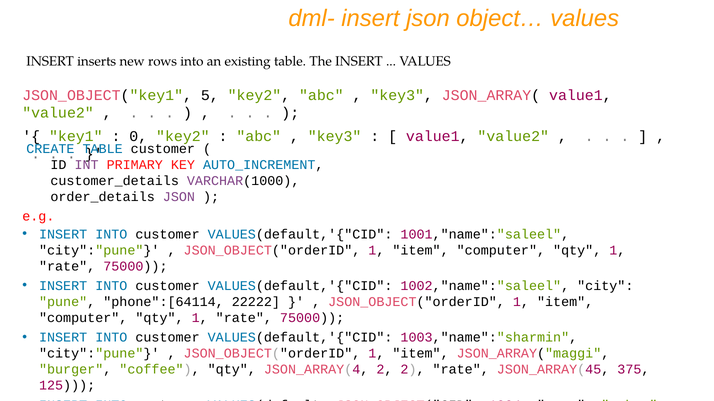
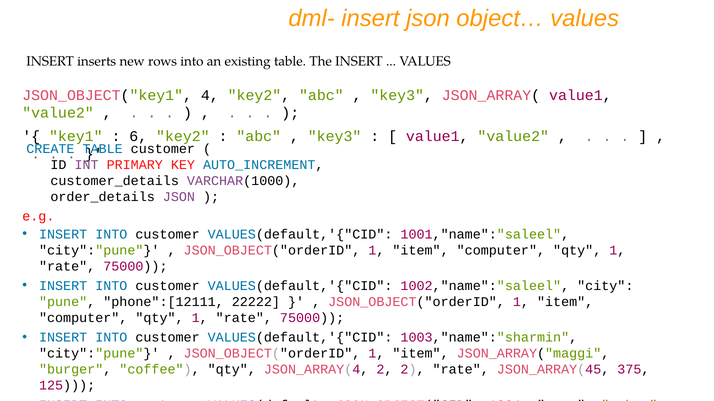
5: 5 -> 4 (210, 95)
0: 0 -> 6 (138, 136)
phone":[64114: phone":[64114 -> phone":[12111 (164, 302)
